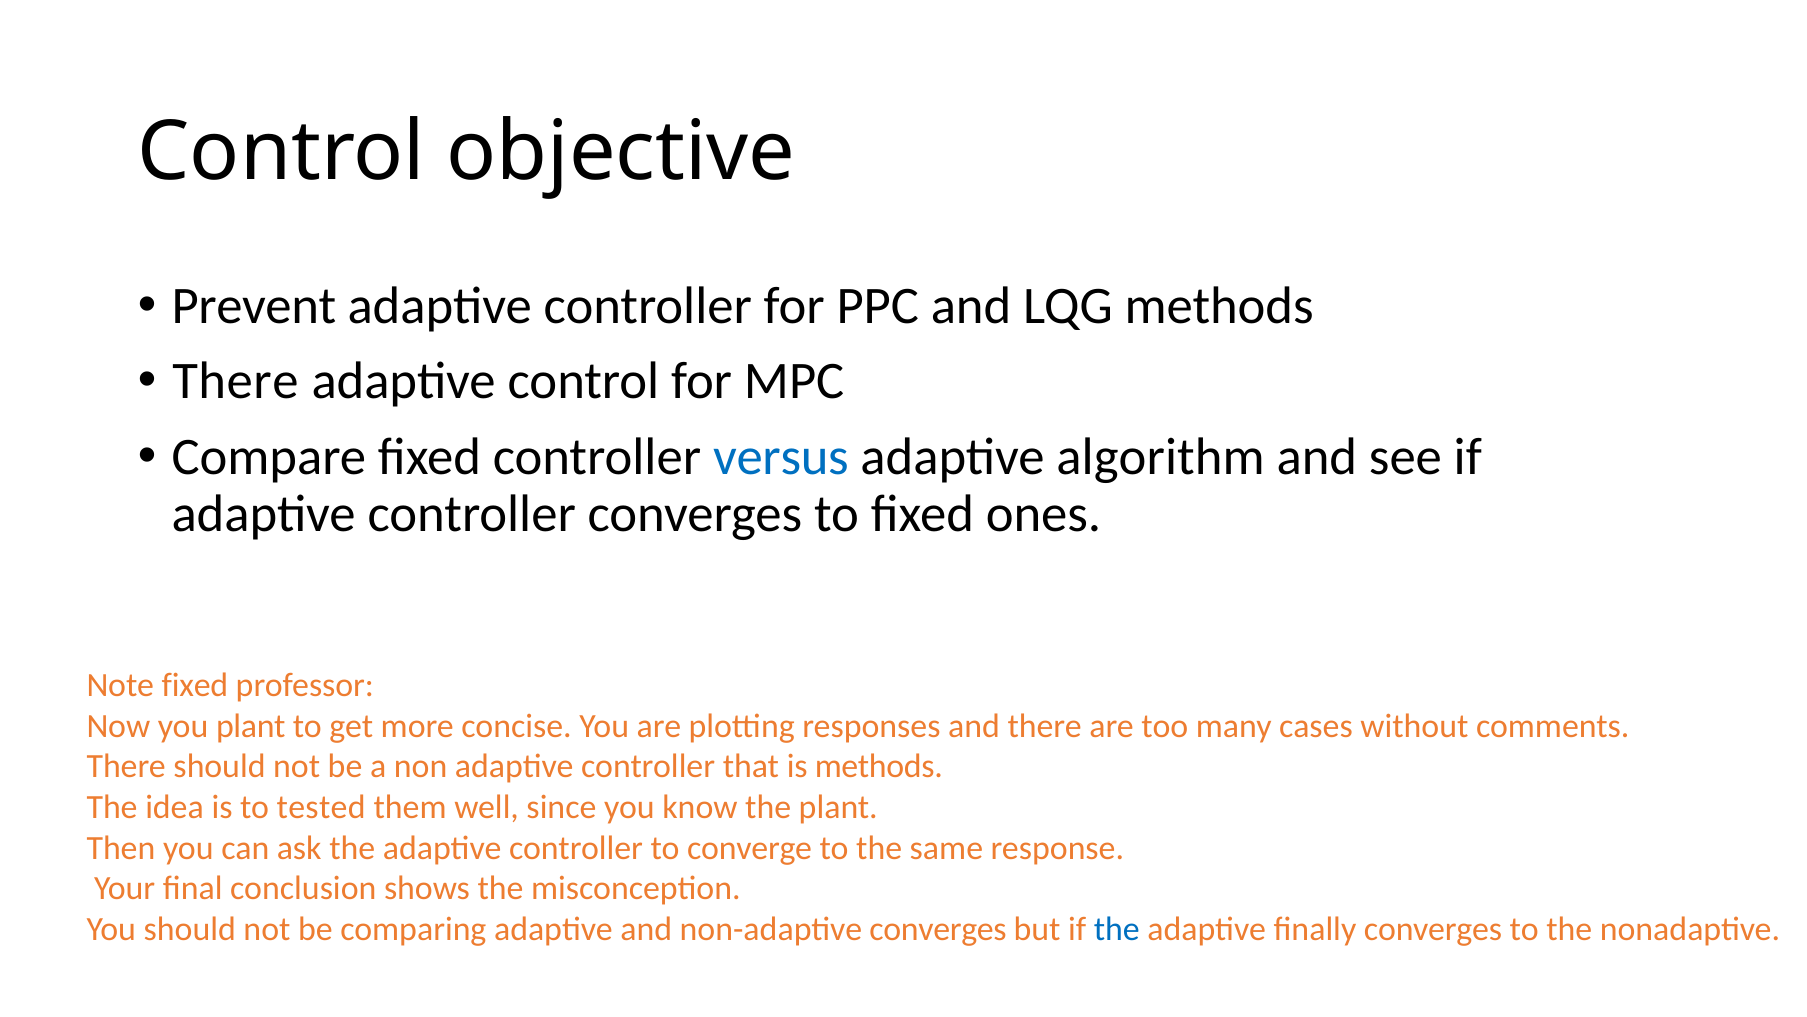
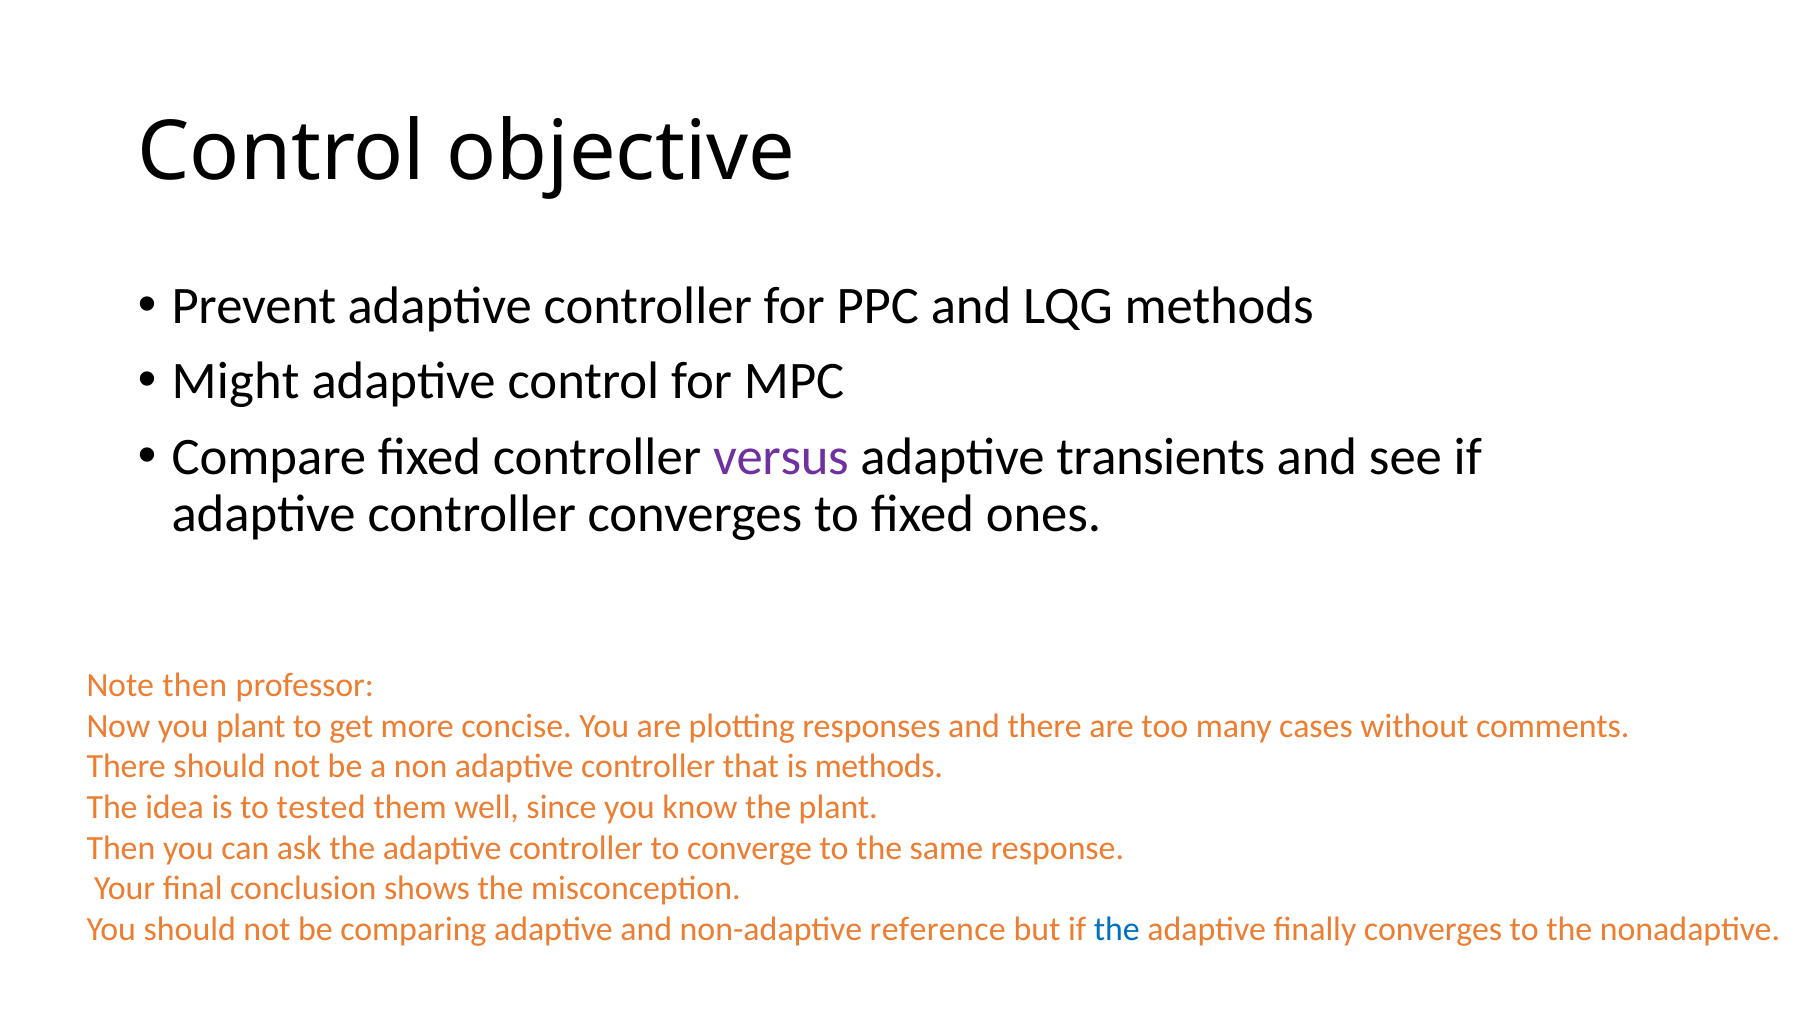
There: There -> Might (236, 381)
versus colour: blue -> purple (781, 457)
algorithm: algorithm -> transients (1161, 457)
Note fixed: fixed -> then (195, 685)
non-adaptive converges: converges -> reference (938, 929)
